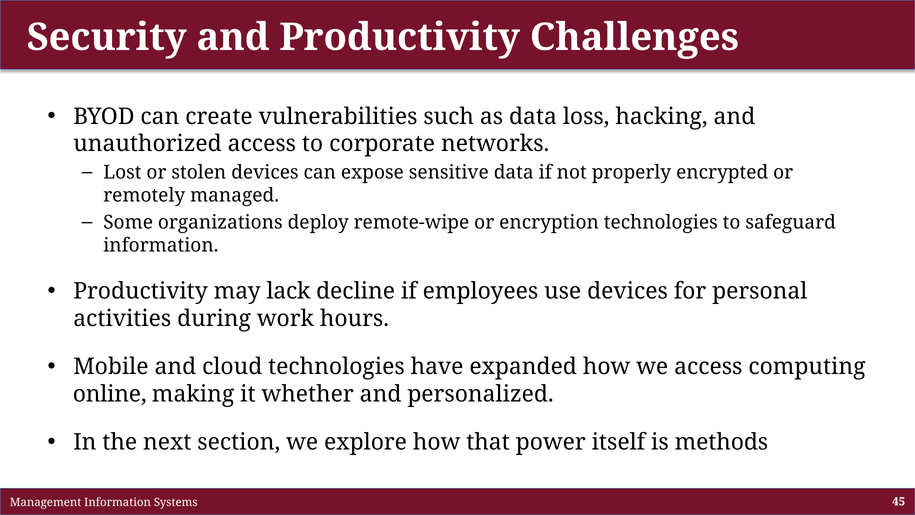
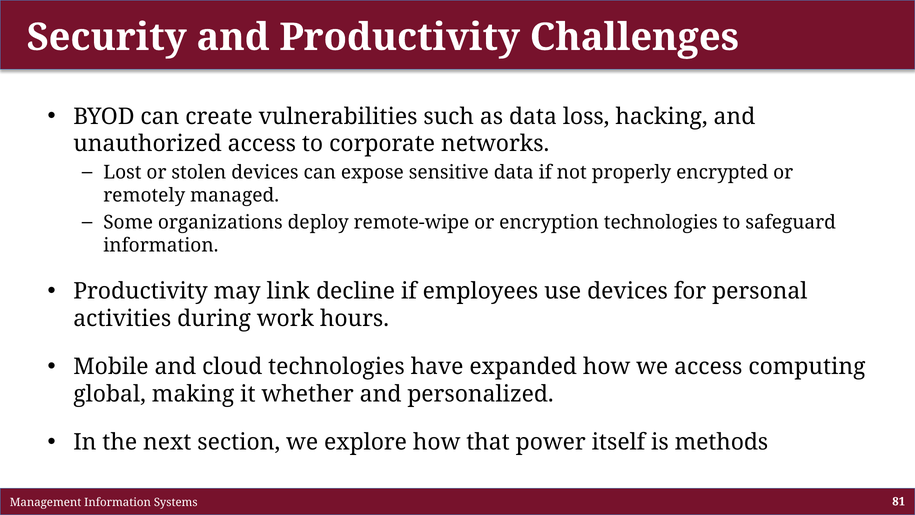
lack: lack -> link (288, 291)
online: online -> global (110, 394)
45: 45 -> 81 (899, 501)
